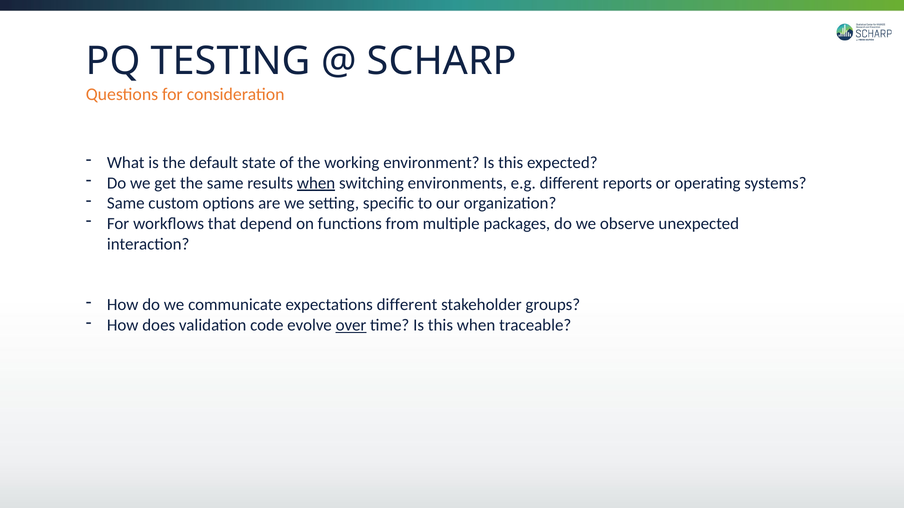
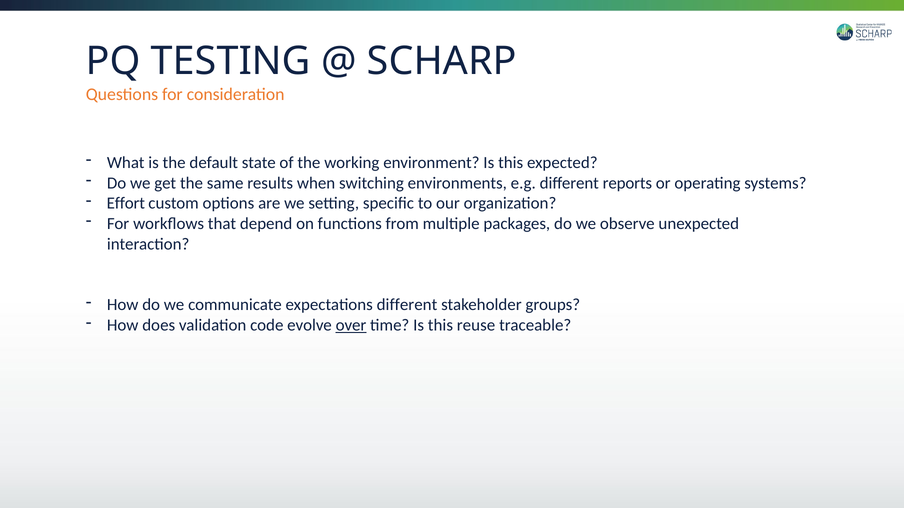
when underline: present -> none (316, 183)
Same: Same -> Effort (126, 203)
this when: when -> reuse (476, 326)
